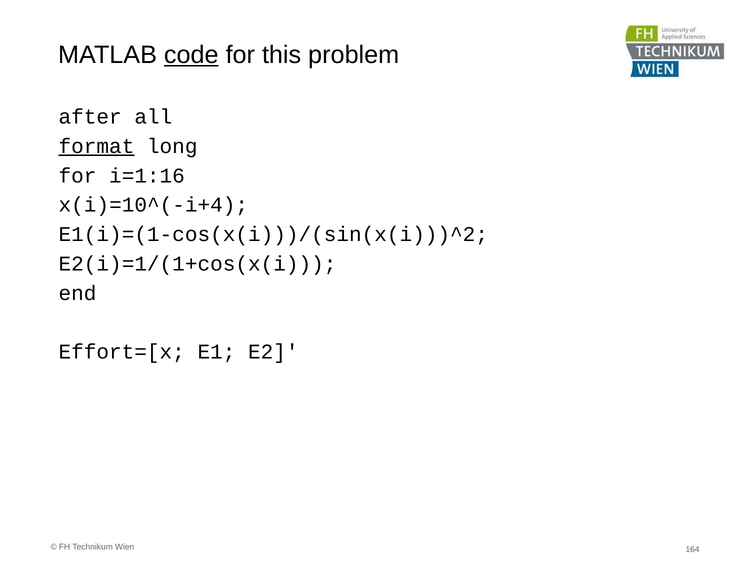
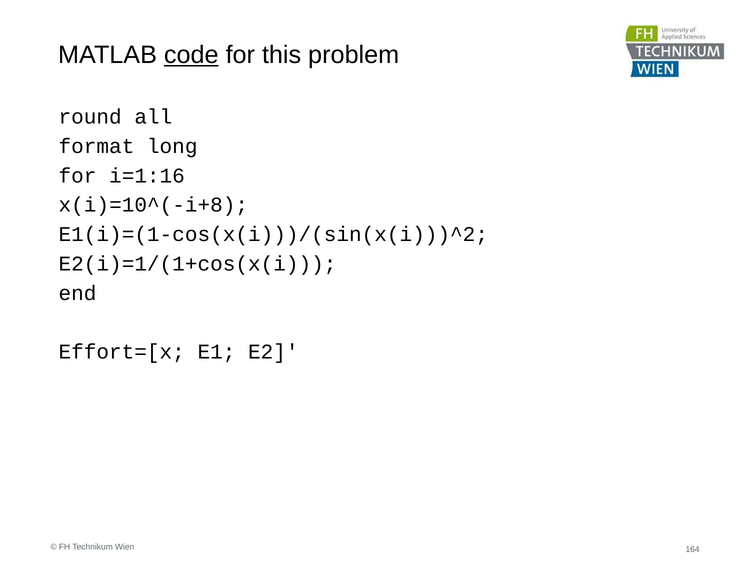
after: after -> round (90, 117)
format underline: present -> none (96, 146)
x(i)=10^(-i+4: x(i)=10^(-i+4 -> x(i)=10^(-i+8 (153, 205)
